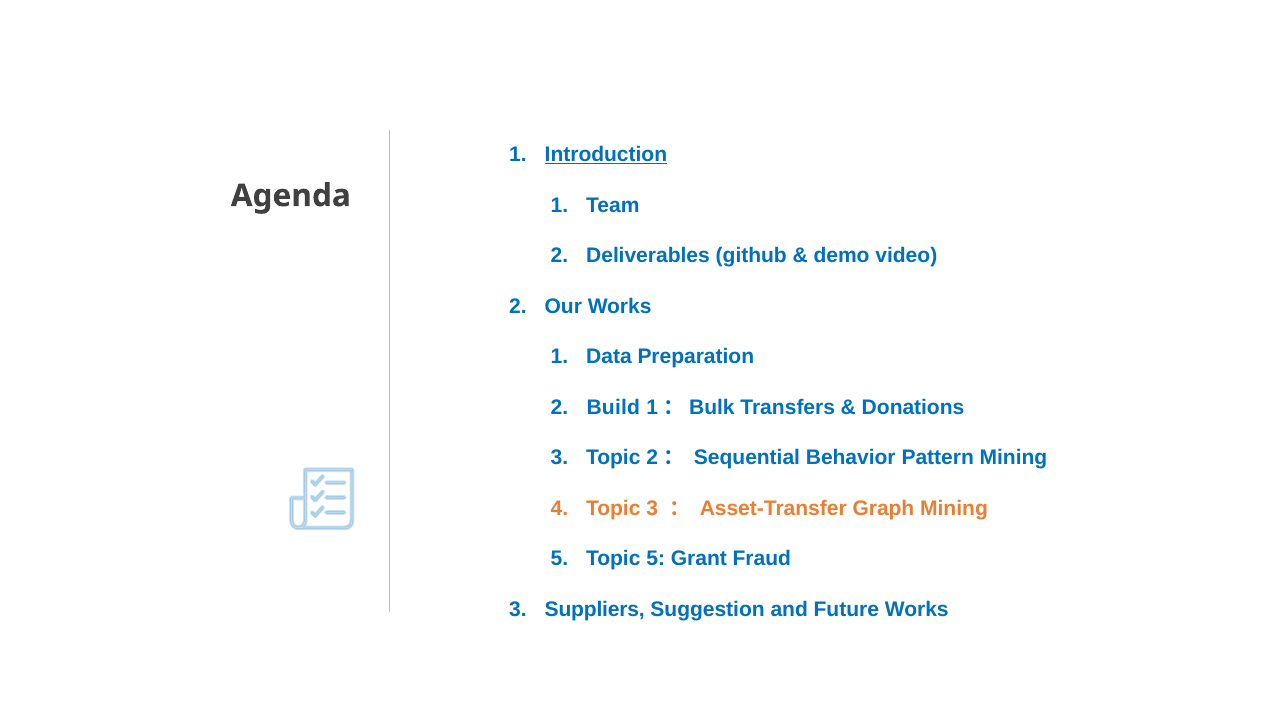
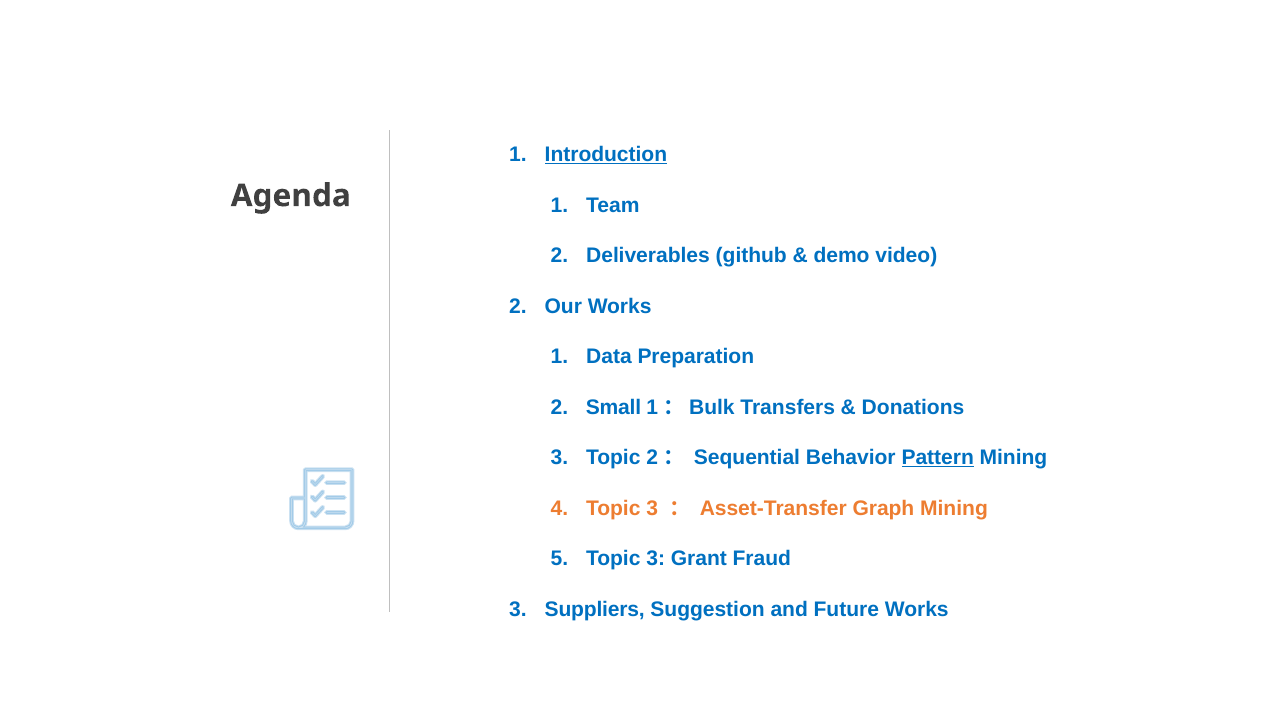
Build: Build -> Small (613, 407)
Pattern underline: none -> present (938, 458)
5: 5 -> 3 (656, 559)
